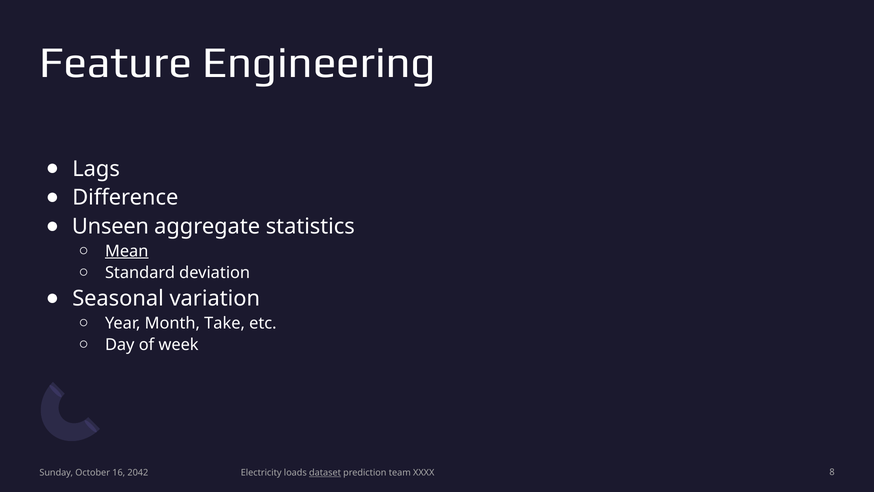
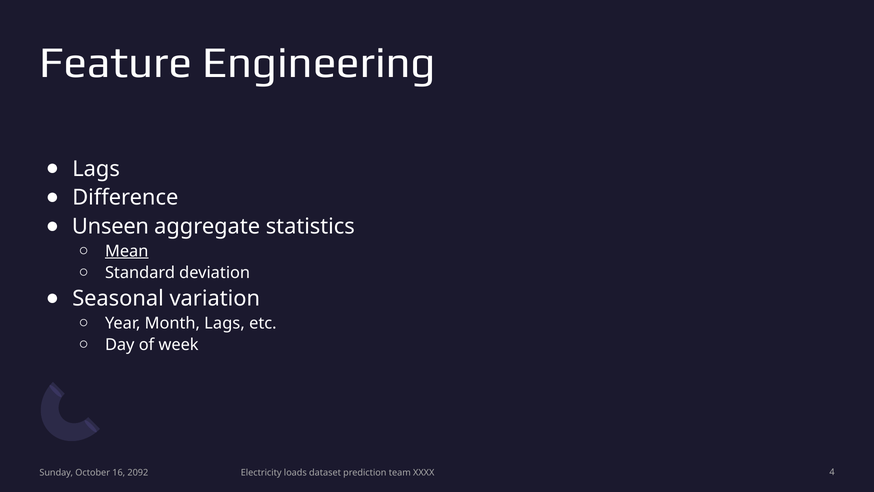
Month Take: Take -> Lags (225, 323)
2042: 2042 -> 2092 (138, 473)
dataset underline: present -> none (325, 473)
8: 8 -> 4 (832, 472)
